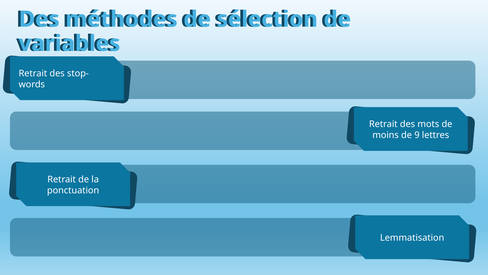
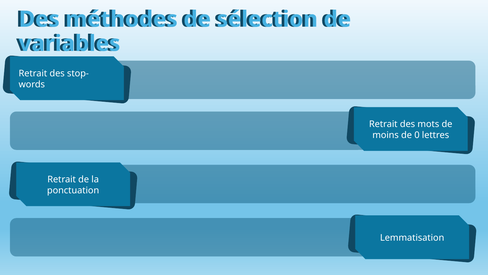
9: 9 -> 0 (417, 135)
